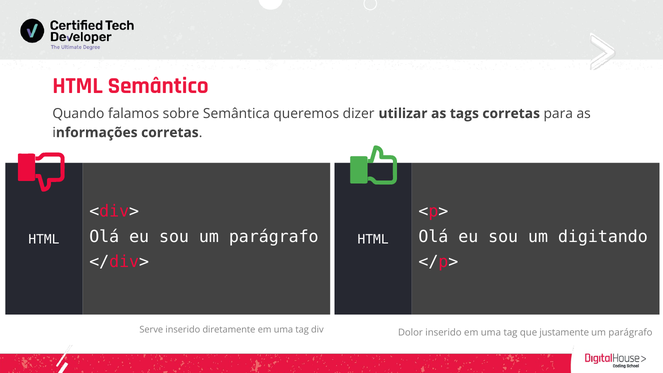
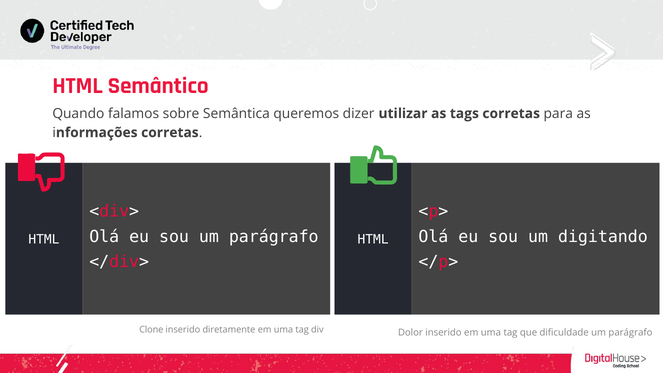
Serve: Serve -> Clone (151, 330)
justamente: justamente -> dificuldade (564, 333)
